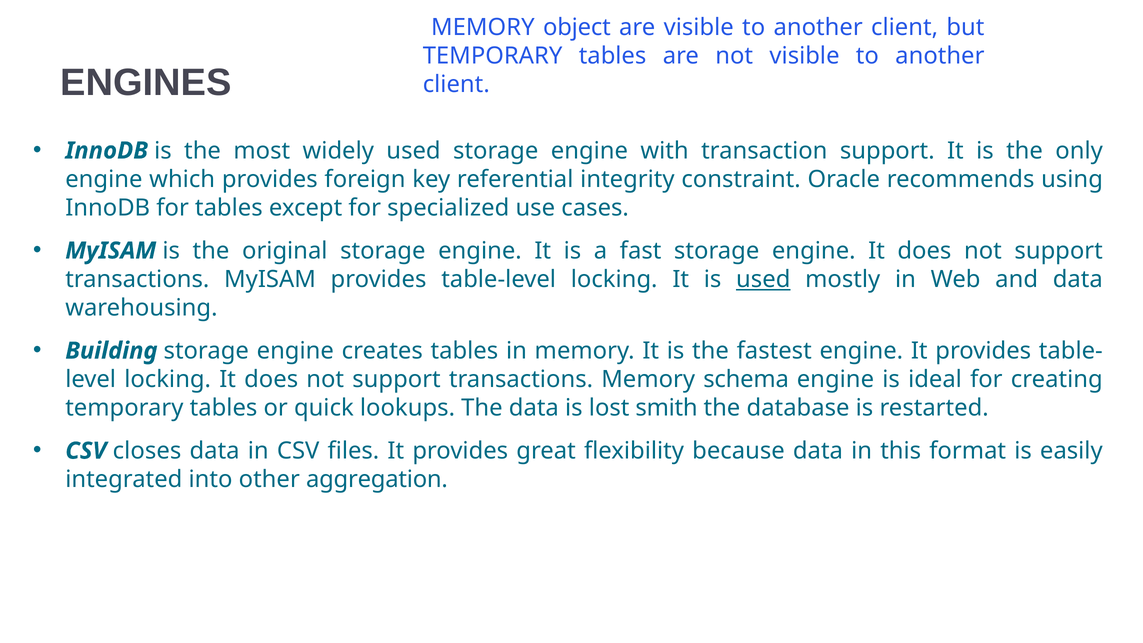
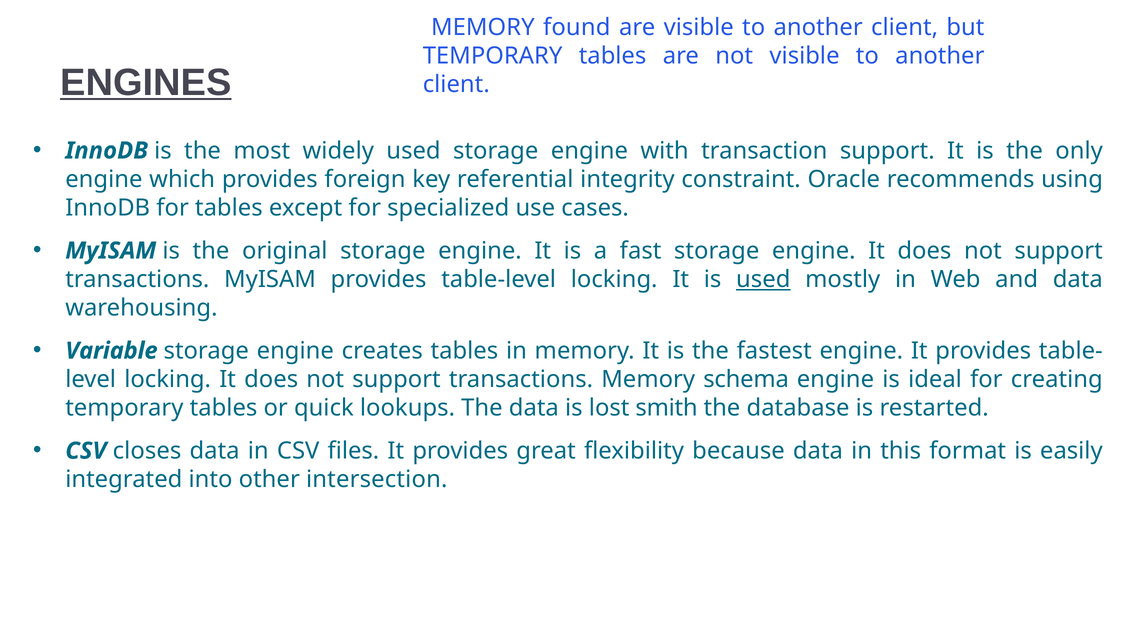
object: object -> found (577, 27)
ENGINES underline: none -> present (146, 83)
Building: Building -> Variable (111, 351)
aggregation: aggregation -> intersection (377, 479)
